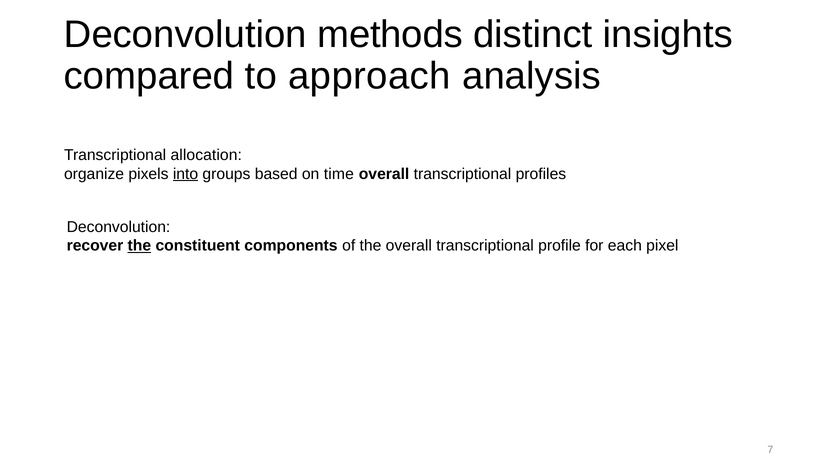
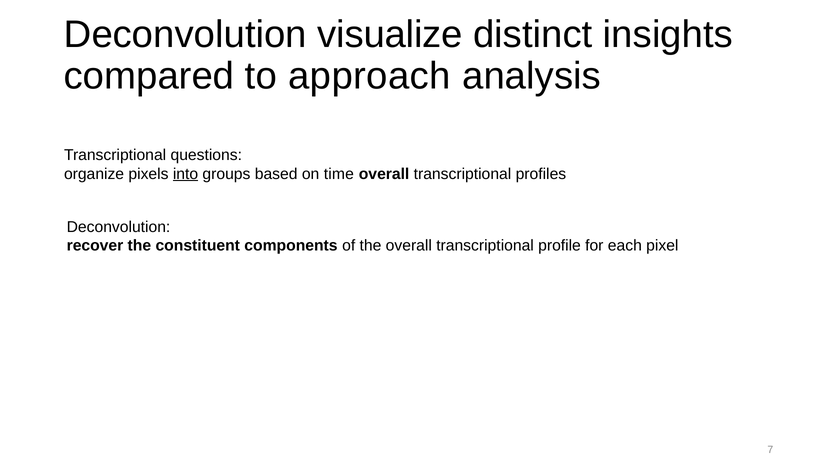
methods: methods -> visualize (390, 34)
allocation: allocation -> questions (206, 155)
the underline: present -> none (139, 246)
